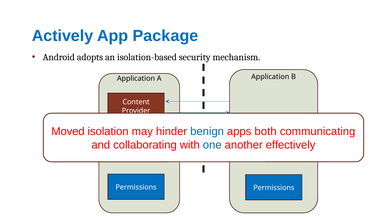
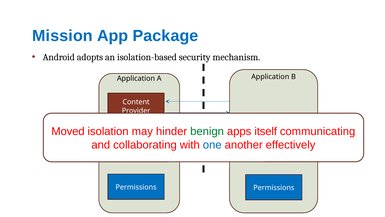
Actively: Actively -> Mission (62, 36)
benign colour: blue -> green (207, 131)
both: both -> itself (266, 131)
